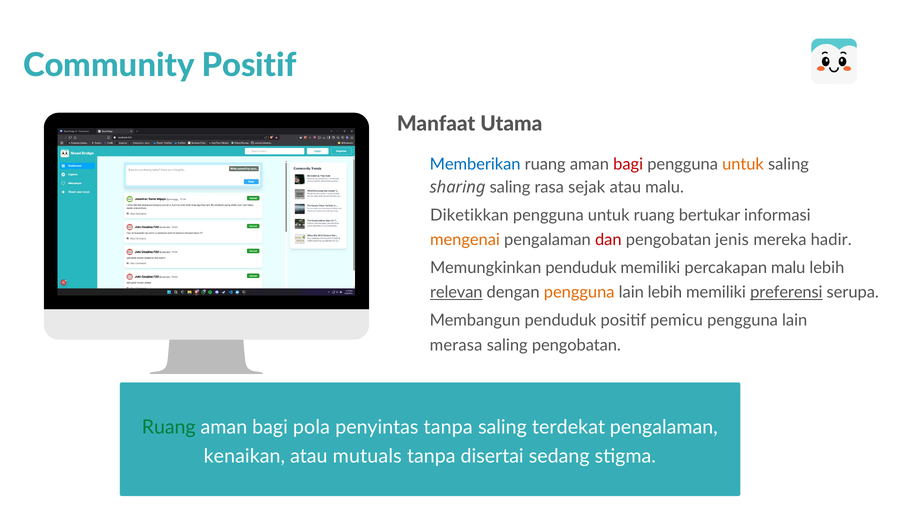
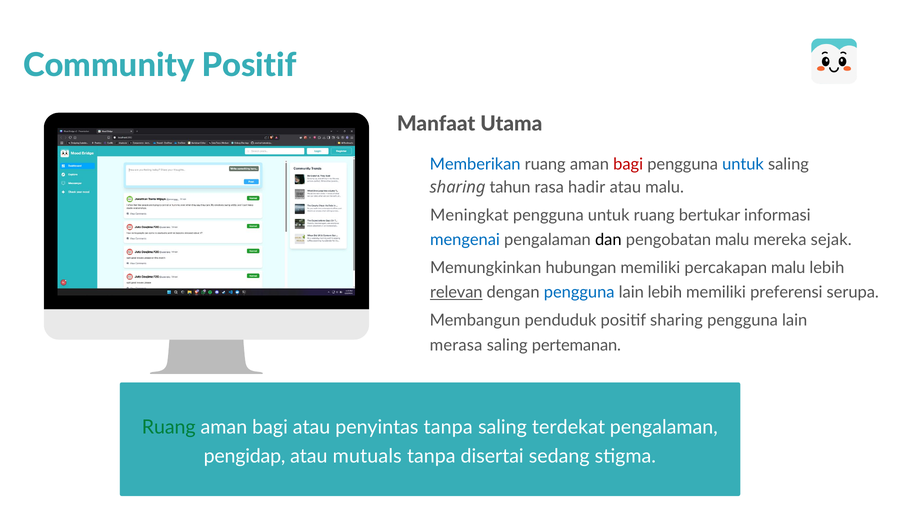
untuk colour: orange -> blue (743, 164)
sharing saling: saling -> tahun (510, 187)
sejak: sejak -> hadir (587, 187)
Diketikkan: Diketikkan -> Meningkat (469, 215)
mengenai colour: orange -> blue (465, 240)
dan colour: red -> black (608, 240)
pengobatan jenis: jenis -> malu (732, 240)
hadir: hadir -> sejak (831, 240)
Memungkinkan penduduk: penduduk -> hubungan (581, 268)
pengguna colour: orange -> blue (579, 292)
preferensi underline: present -> none (786, 292)
positif pemicu: pemicu -> sharing (676, 320)
saling pengobatan: pengobatan -> pertemanan (576, 345)
bagi pola: pola -> atau (312, 427)
kenaikan: kenaikan -> pengidap (245, 456)
